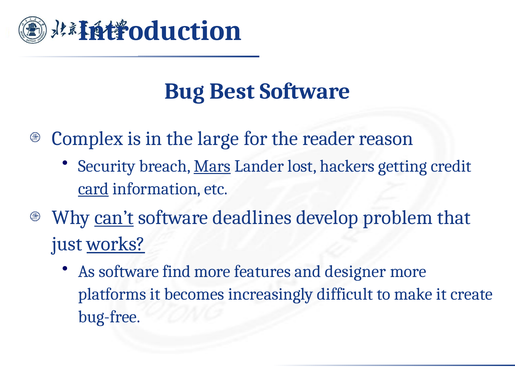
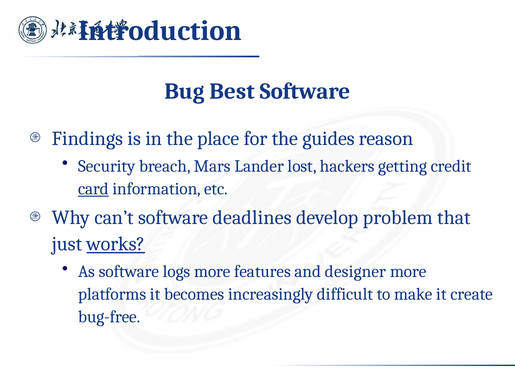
Complex: Complex -> Findings (88, 139)
large: large -> place (218, 139)
reader: reader -> guides (329, 139)
Mars underline: present -> none (212, 166)
can’t underline: present -> none (114, 218)
find: find -> logs (177, 272)
